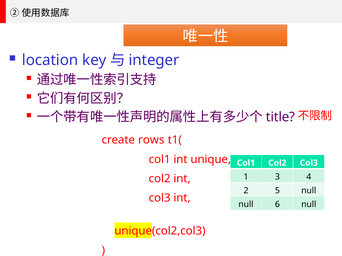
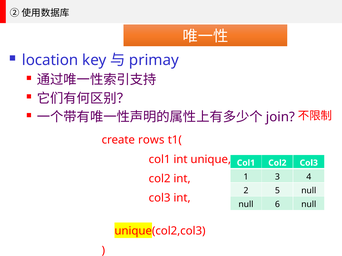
integer: integer -> primay (154, 60)
title: title -> join (280, 117)
